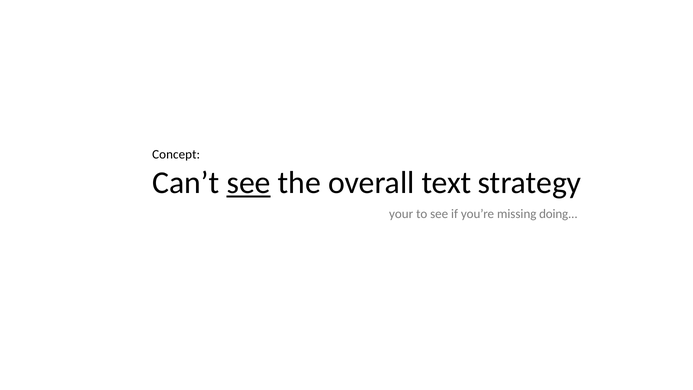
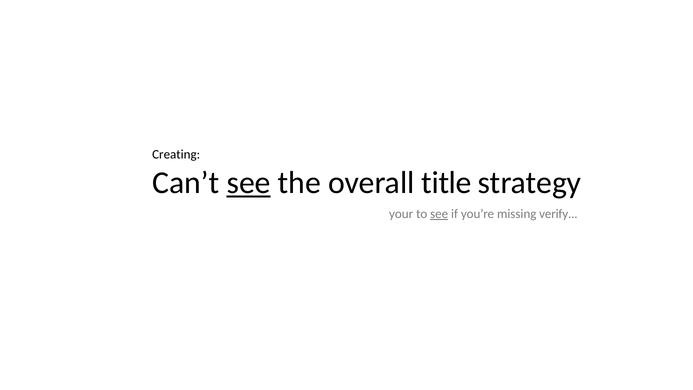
Concept: Concept -> Creating (176, 154)
text: text -> title (446, 183)
see underline: none -> present (439, 214)
doing: doing -> verify (558, 214)
